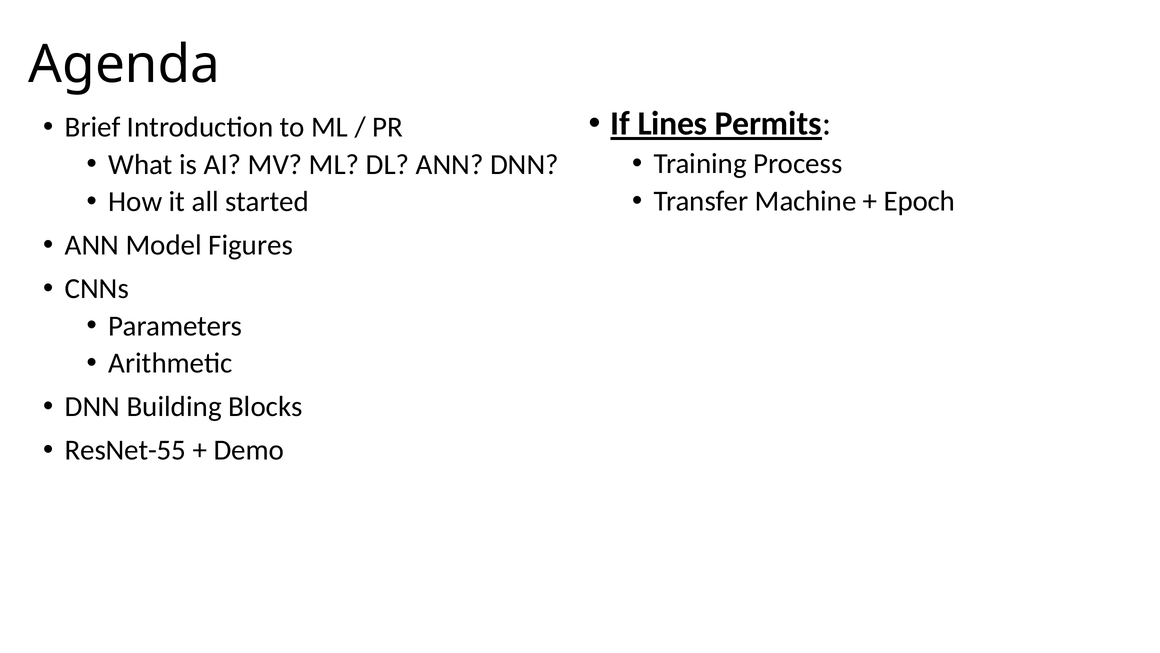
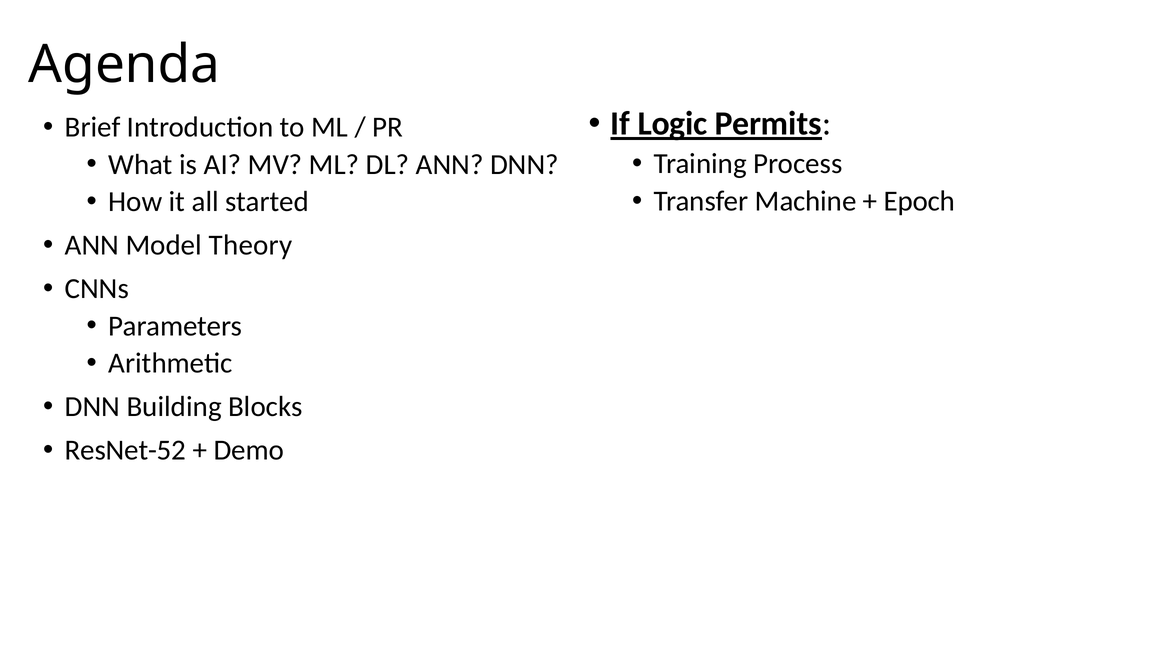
Lines: Lines -> Logic (672, 124)
Figures: Figures -> Theory (251, 245)
ResNet-55: ResNet-55 -> ResNet-52 (126, 450)
